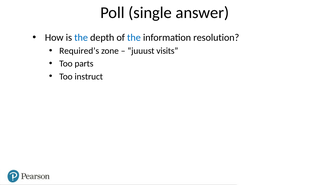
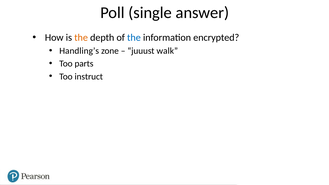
the colour: blue -> orange (81, 38)
resolution: resolution -> encrypted (216, 38)
Required’s: Required’s -> Handling’s (79, 51)
visits: visits -> walk (167, 51)
